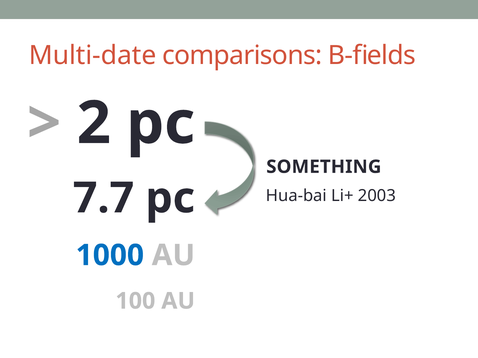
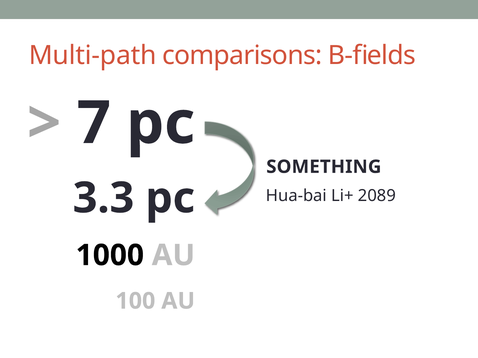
Multi-date: Multi-date -> Multi-path (93, 56)
2: 2 -> 7 (94, 123)
7.7: 7.7 -> 3.3 (103, 198)
2003: 2003 -> 2089 (377, 196)
1000 colour: blue -> black (110, 256)
